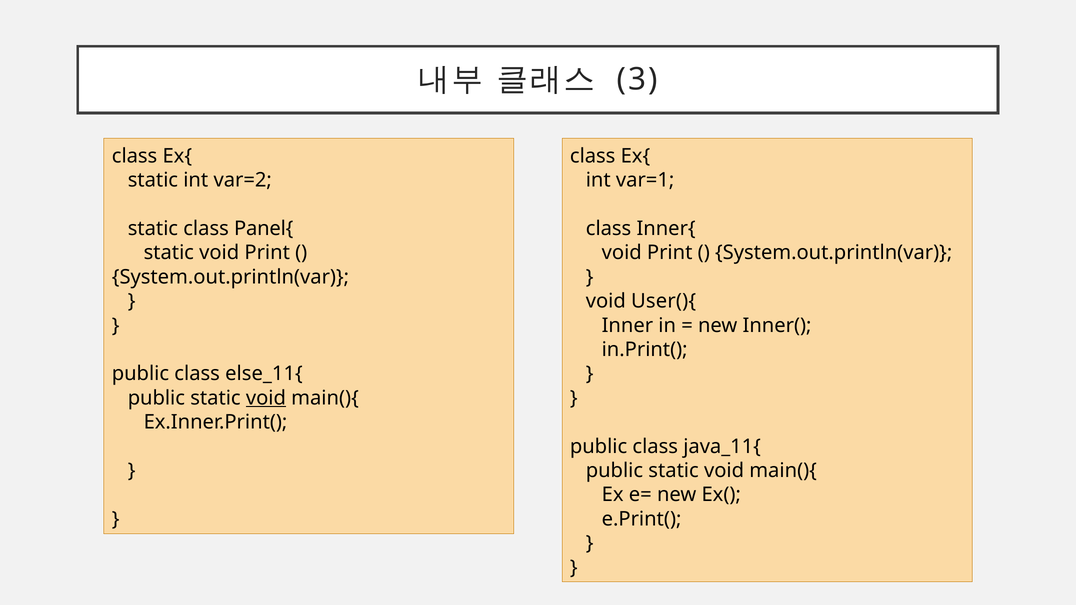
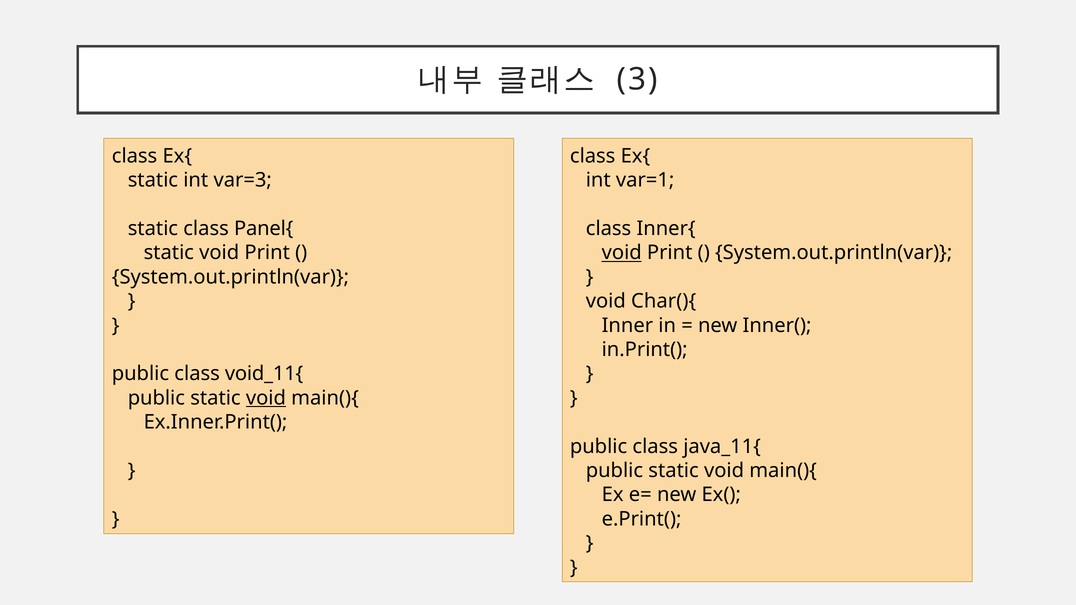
var=2: var=2 -> var=3 (243, 180)
void underline: none -> present (622, 253)
User(){: User(){ -> Char(){ (664, 301)
else_11{: else_11{ -> void_11{ (264, 374)
